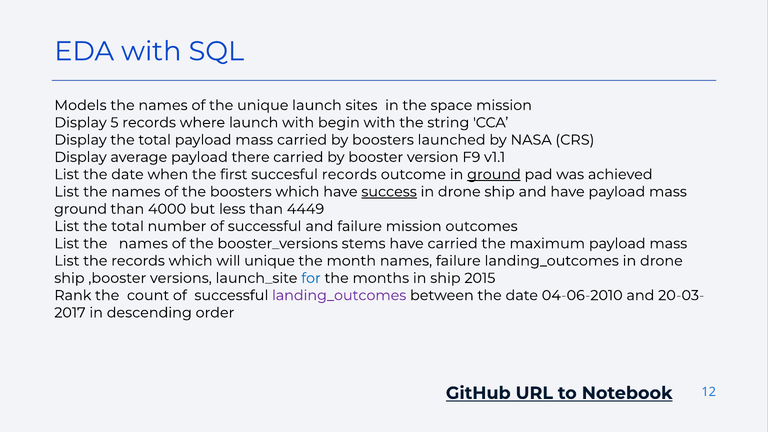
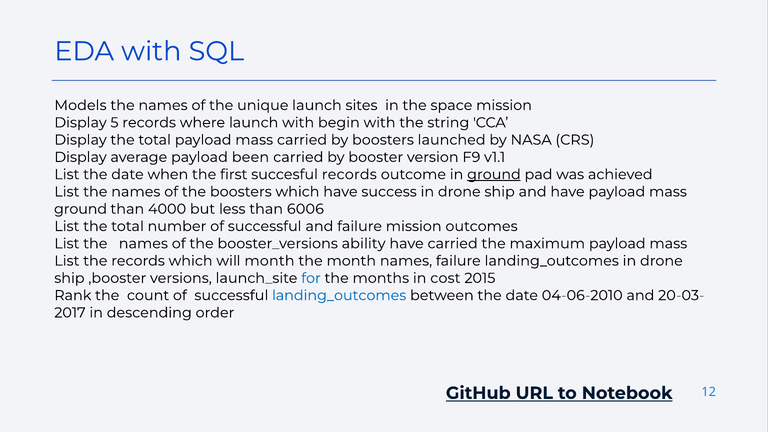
there: there -> been (250, 157)
success underline: present -> none (389, 192)
4449: 4449 -> 6006 (305, 209)
stems: stems -> ability (364, 244)
will unique: unique -> month (269, 261)
in ship: ship -> cost (445, 278)
landing_outcomes colour: purple -> blue (339, 295)
